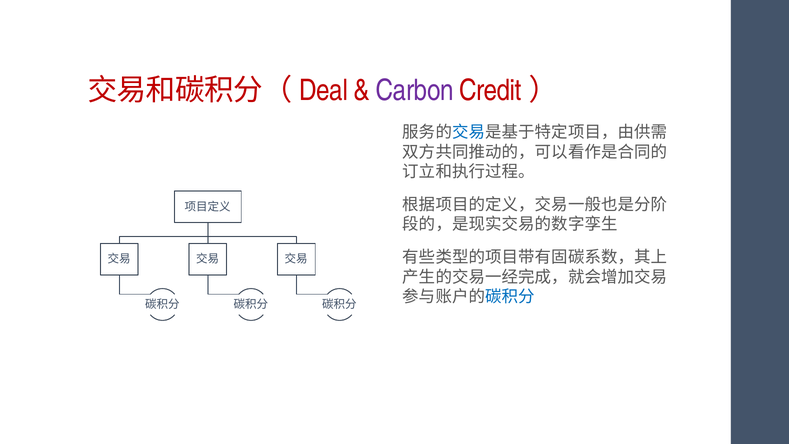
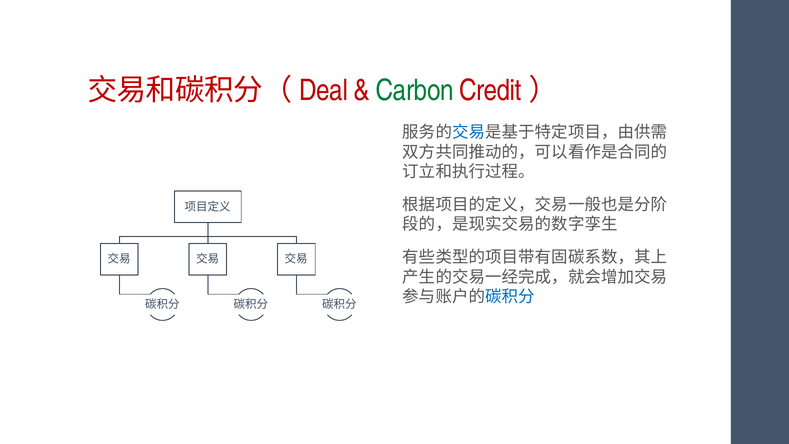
Carbon colour: purple -> green (415, 90)
